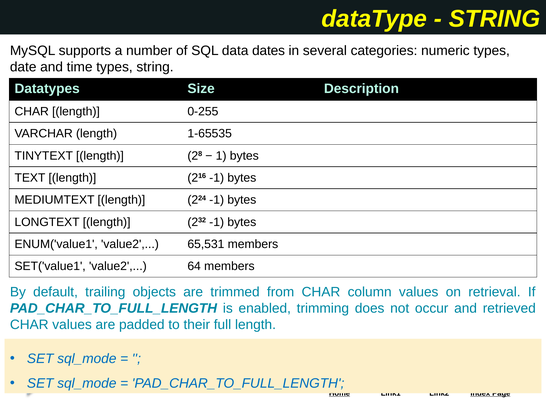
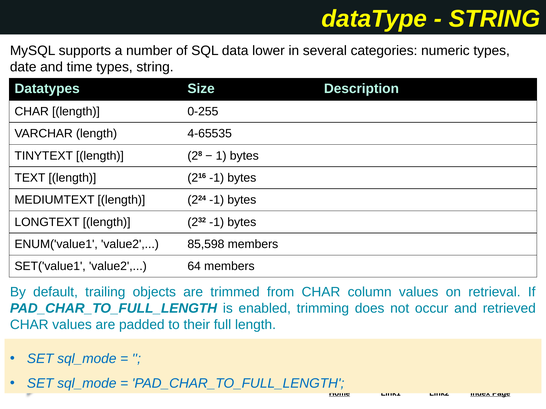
dates: dates -> lower (268, 51)
1-65535: 1-65535 -> 4-65535 (210, 134)
65,531: 65,531 -> 85,598 (206, 244)
